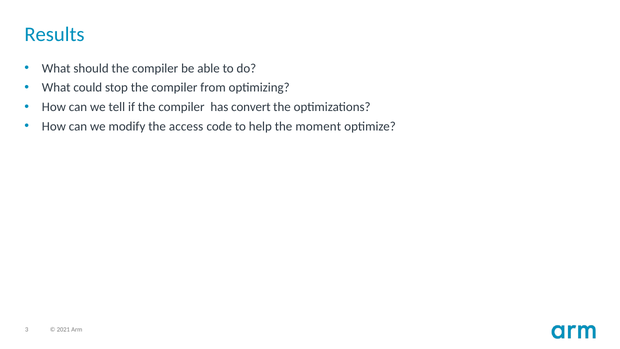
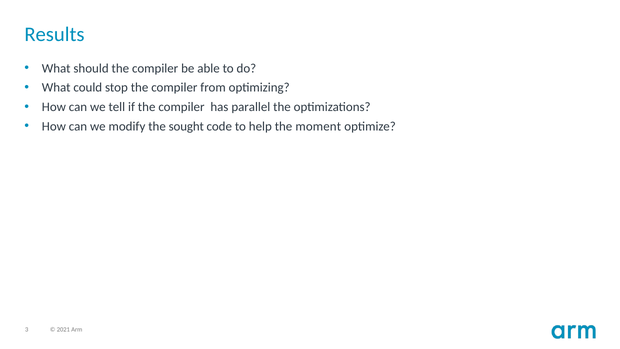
convert: convert -> parallel (251, 107)
access: access -> sought (186, 126)
